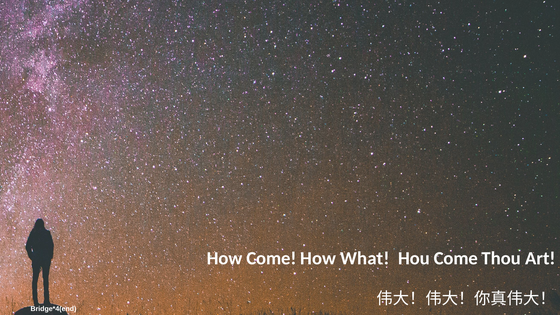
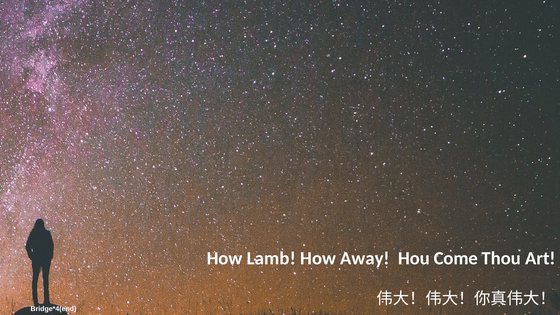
How Come: Come -> Lamb (271, 258)
What: What -> Away (365, 258)
